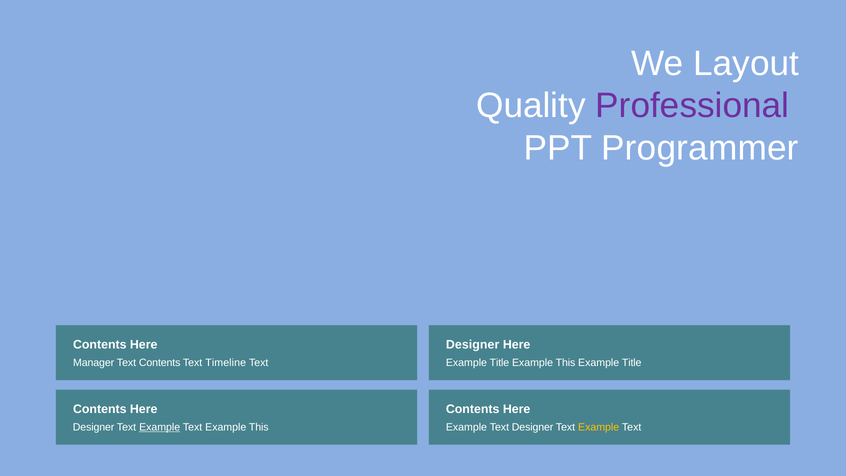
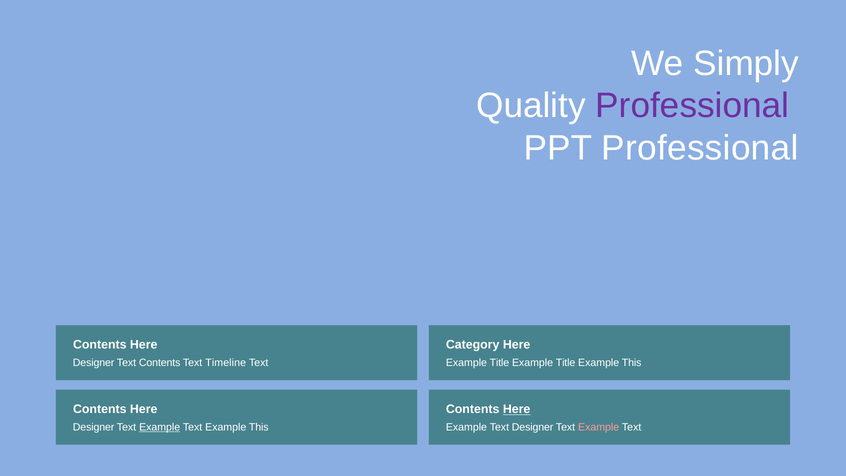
Layout: Layout -> Simply (746, 63)
PPT Programmer: Programmer -> Professional (700, 148)
Designer: Designer -> Category (473, 345)
Manager: Manager -> Designer (94, 363)
This: This -> Title (566, 363)
Title: Title -> This (632, 363)
Here underline: none -> present (517, 409)
Example colour: yellow -> pink (599, 427)
